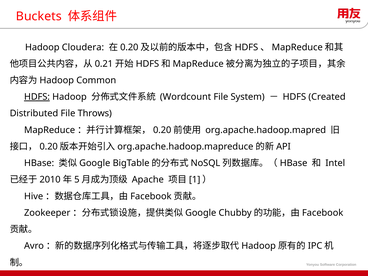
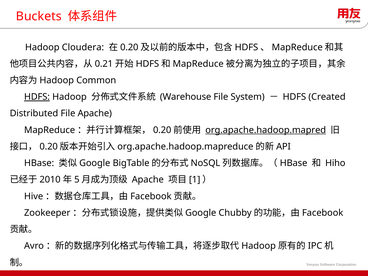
Wordcount: Wordcount -> Warehouse (186, 97)
File Throws: Throws -> Apache (95, 113)
org.apache.hadoop.mapred underline: none -> present (266, 130)
Intel: Intel -> Hiho (335, 163)
